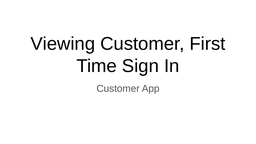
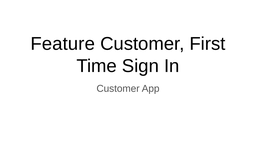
Viewing: Viewing -> Feature (63, 44)
